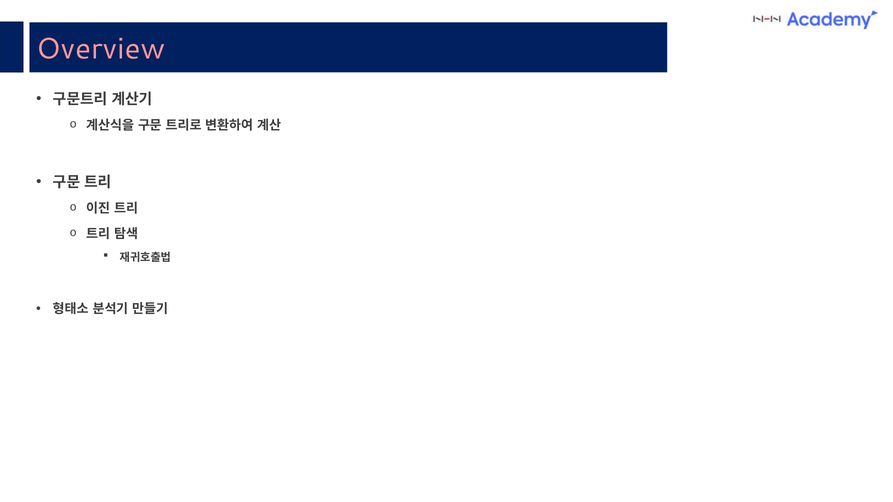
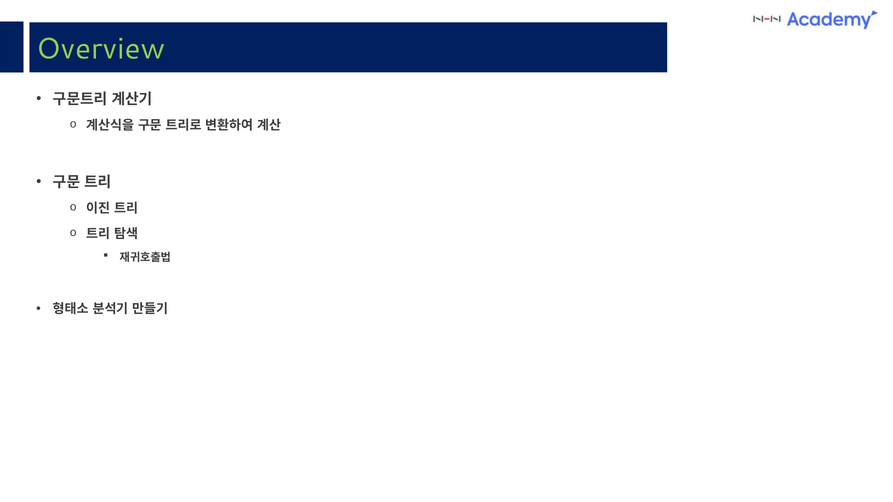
Overview colour: pink -> light green (101, 49)
